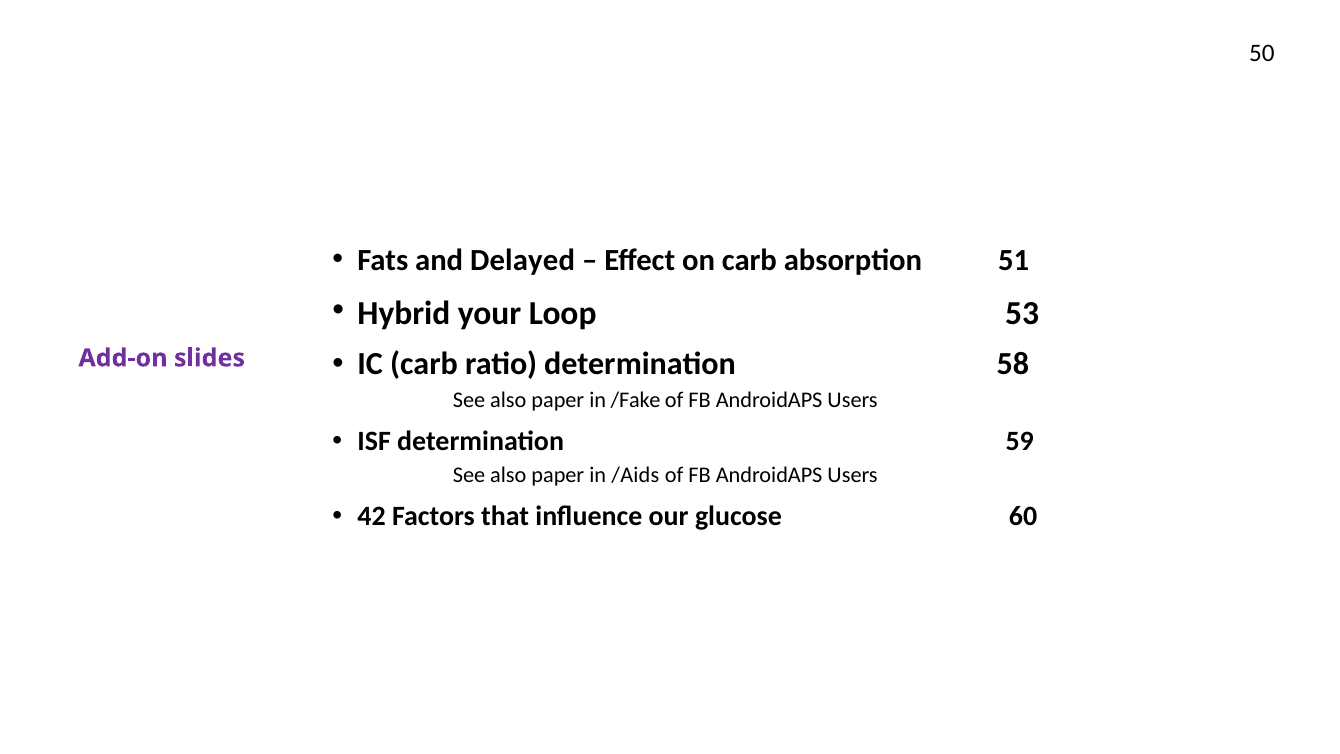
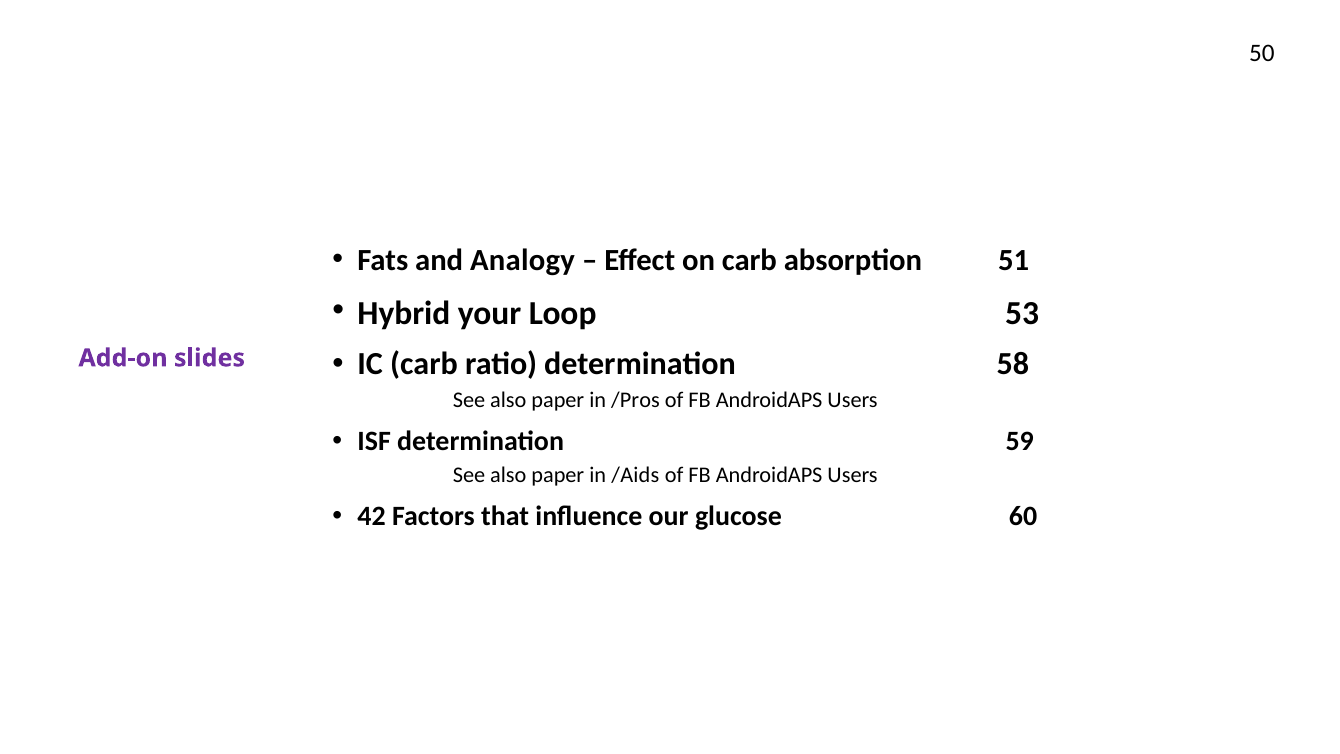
Delayed: Delayed -> Analogy (523, 260)
/Fake: /Fake -> /Pros (635, 400)
